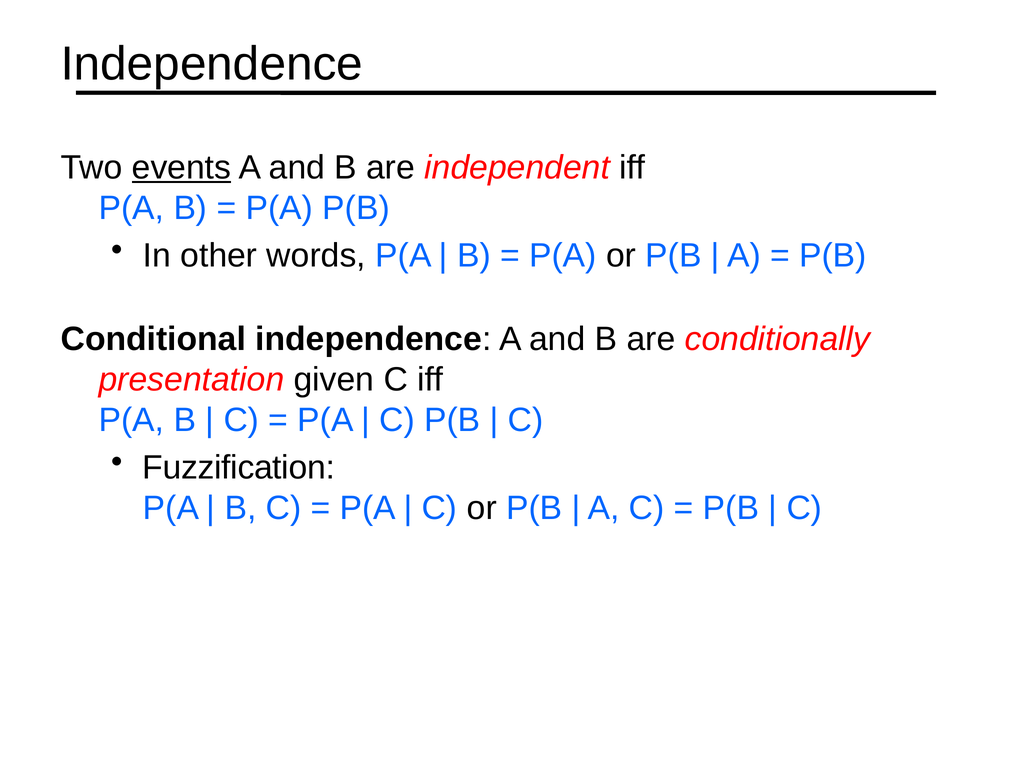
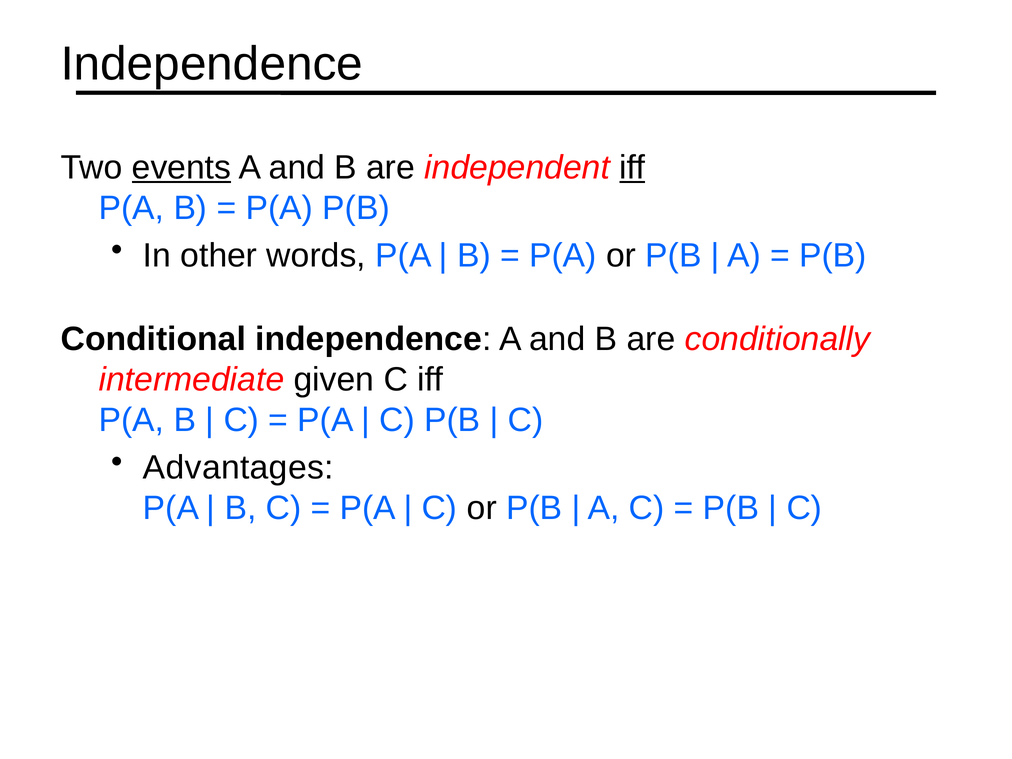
iff underline: none -> present (632, 168)
presentation: presentation -> intermediate (191, 380)
Fuzzification: Fuzzification -> Advantages (238, 467)
